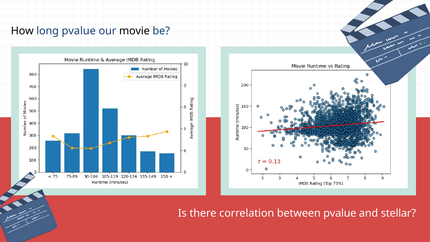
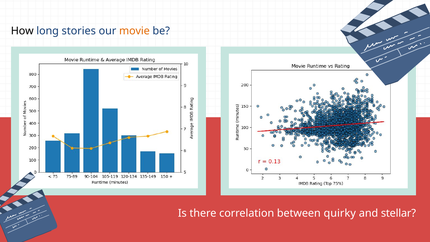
long pvalue: pvalue -> stories (79, 31)
movie colour: black -> orange (134, 31)
between pvalue: pvalue -> quirky (340, 213)
